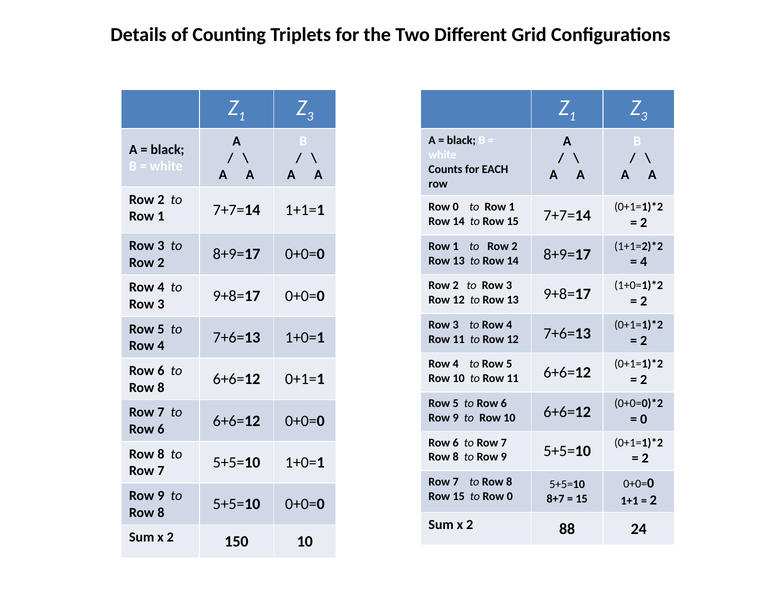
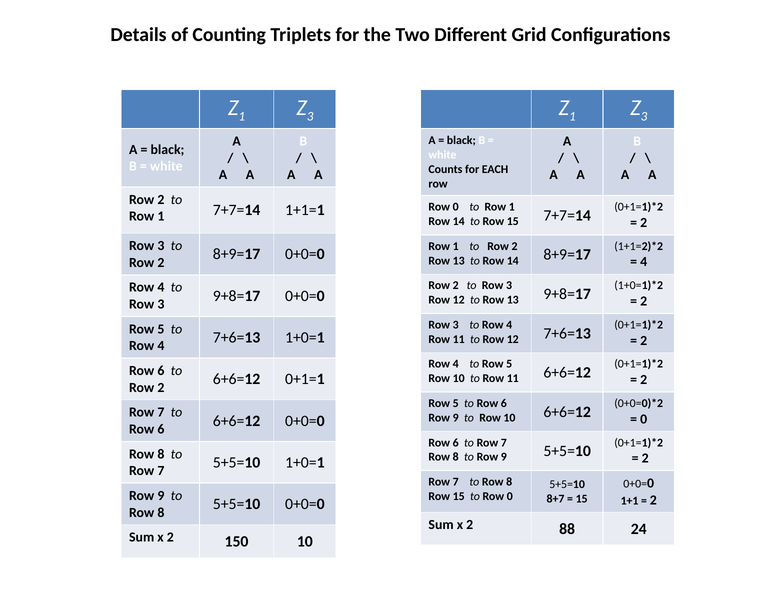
8: 8 -> 2 (161, 387)
